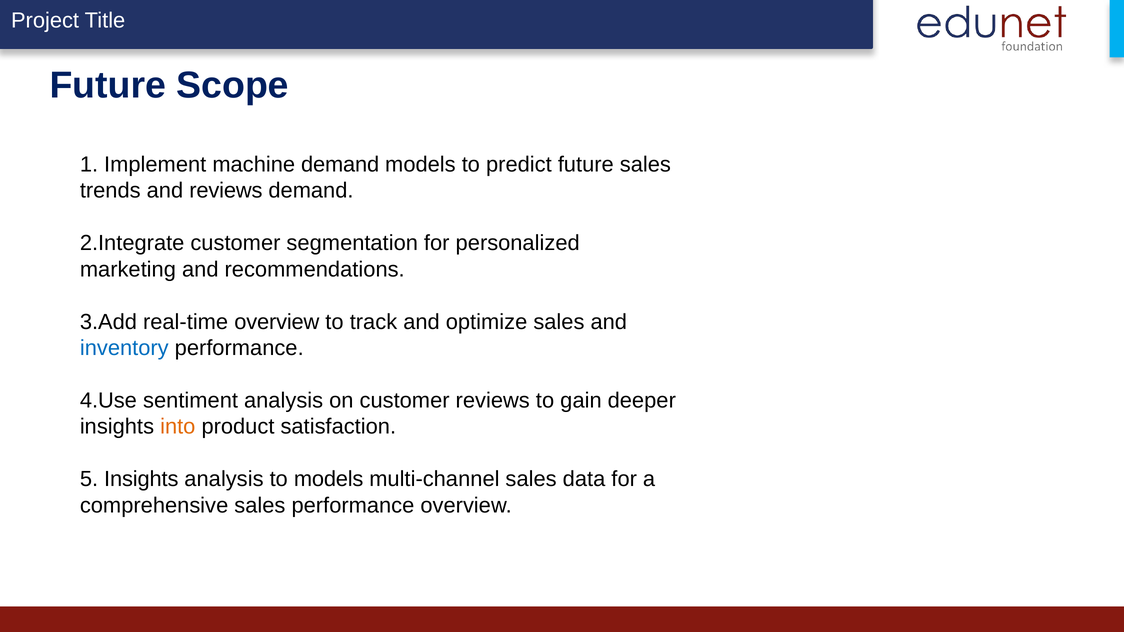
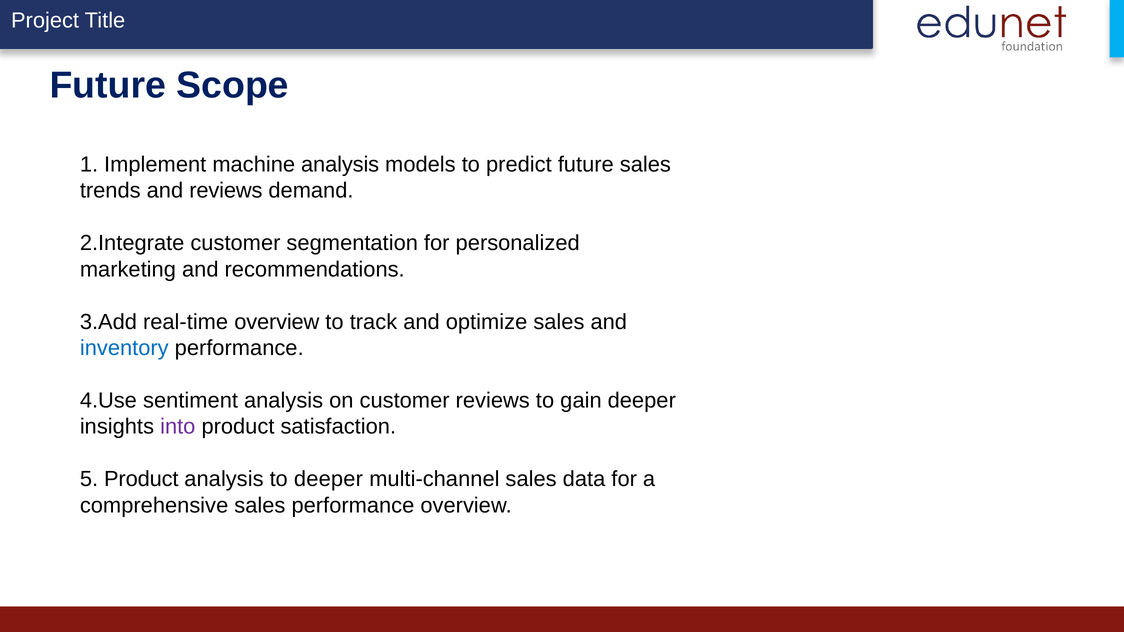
machine demand: demand -> analysis (340, 164)
into colour: orange -> purple (178, 427)
5 Insights: Insights -> Product (141, 479)
to models: models -> deeper (328, 479)
